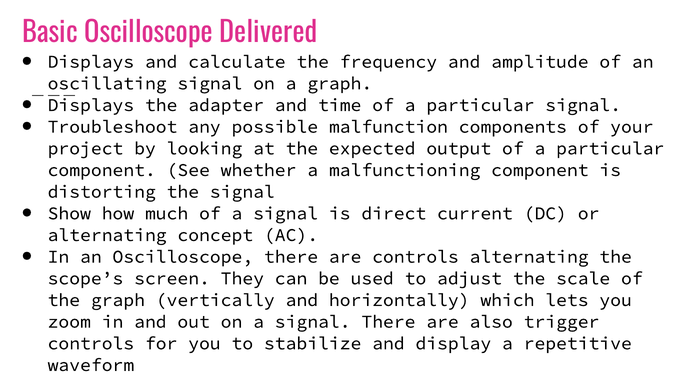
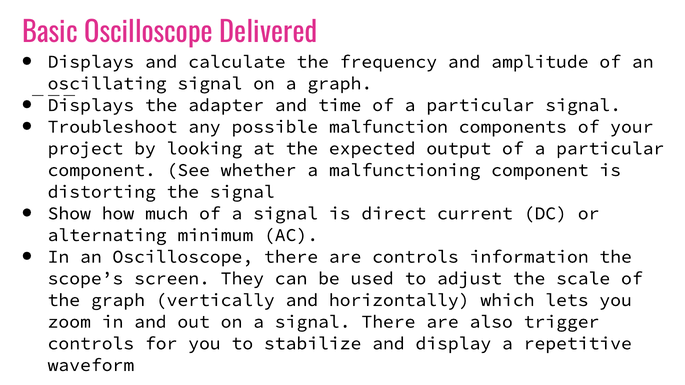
concept: concept -> minimum (215, 235)
controls alternating: alternating -> information (529, 257)
